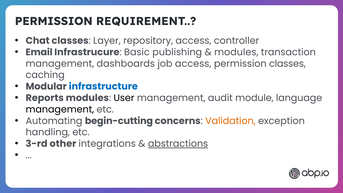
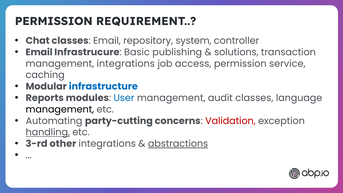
classes Layer: Layer -> Email (107, 41)
repository access: access -> system (193, 41)
modules: modules -> solutions (236, 52)
management dashboards: dashboards -> integrations (126, 64)
permission classes: classes -> service (287, 64)
User colour: black -> blue (124, 98)
audit module: module -> classes (254, 98)
begin-cutting: begin-cutting -> party-cutting (119, 121)
Validation colour: orange -> red (230, 121)
handling underline: none -> present (48, 132)
